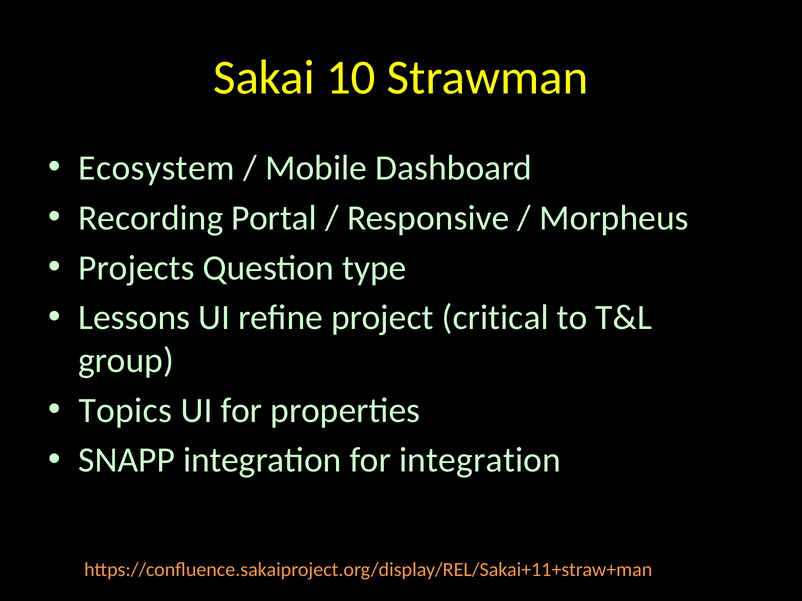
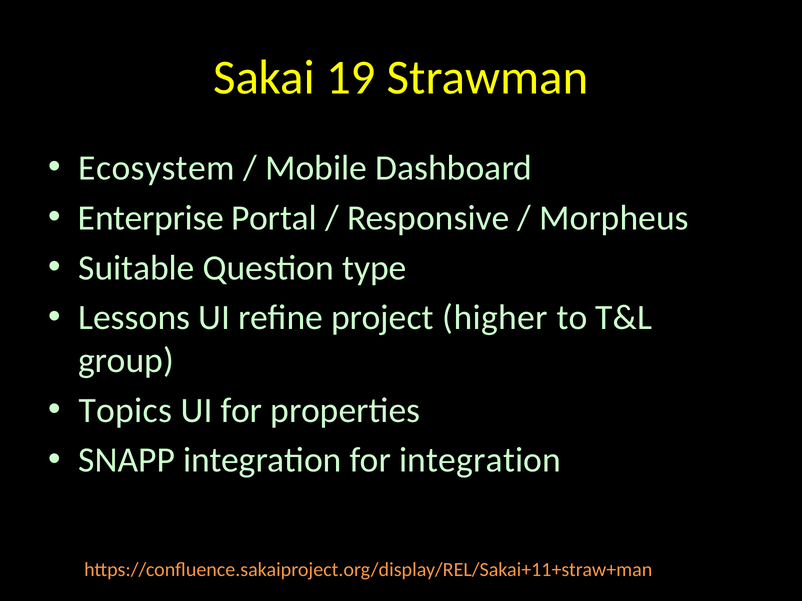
10: 10 -> 19 (351, 78)
Recording: Recording -> Enterprise (151, 218)
Projects: Projects -> Suitable (136, 268)
critical: critical -> higher (495, 318)
